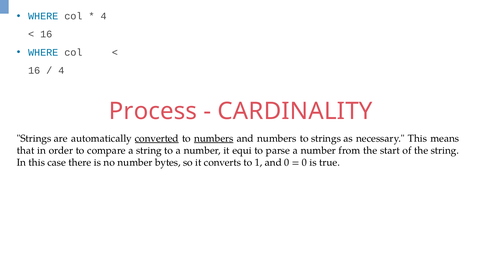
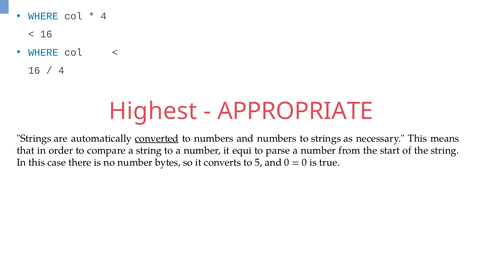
Process: Process -> Highest (153, 111)
CARDINALITY: CARDINALITY -> APPROPRIATE (295, 111)
numbers underline: present -> none (214, 138)
1: 1 -> 5 (258, 163)
